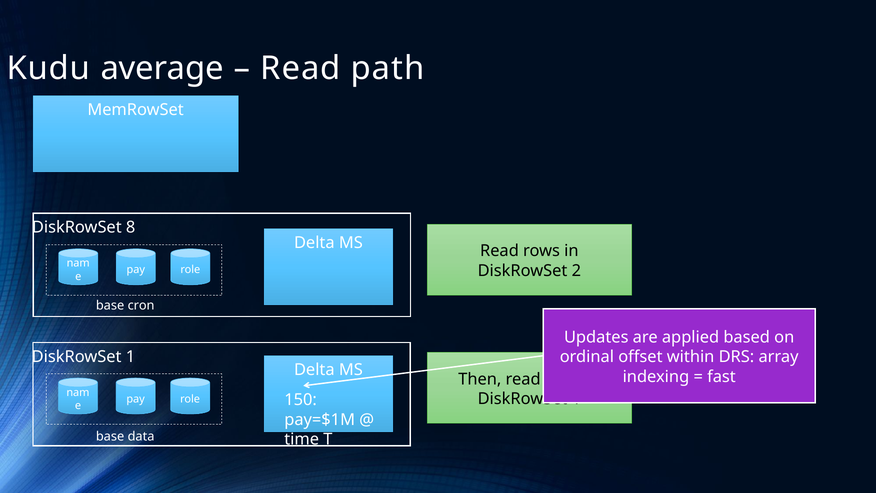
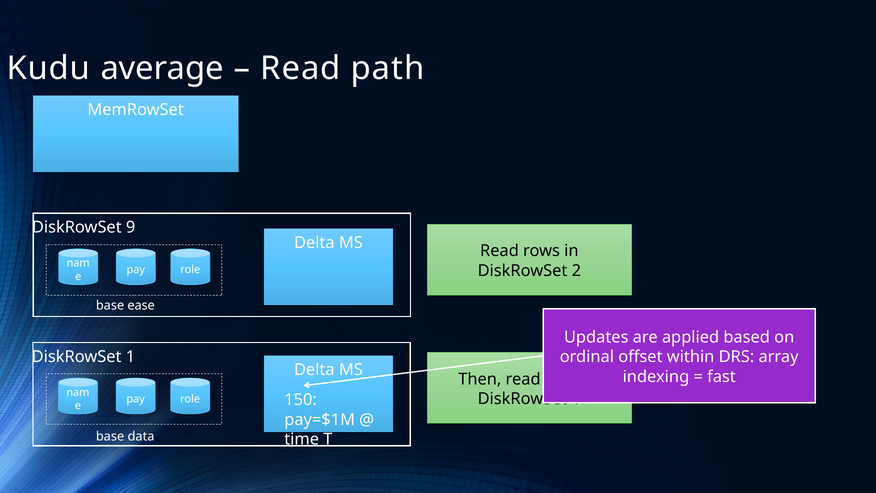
8: 8 -> 9 (131, 227)
cron: cron -> ease (141, 306)
